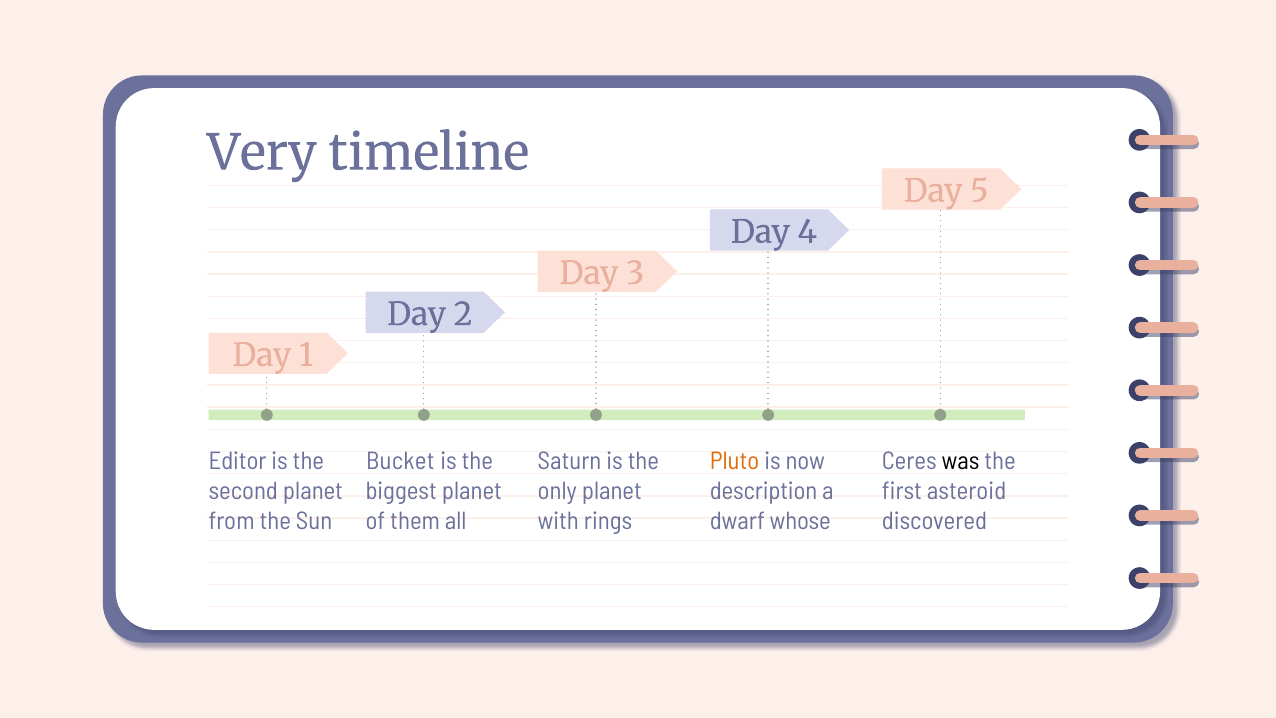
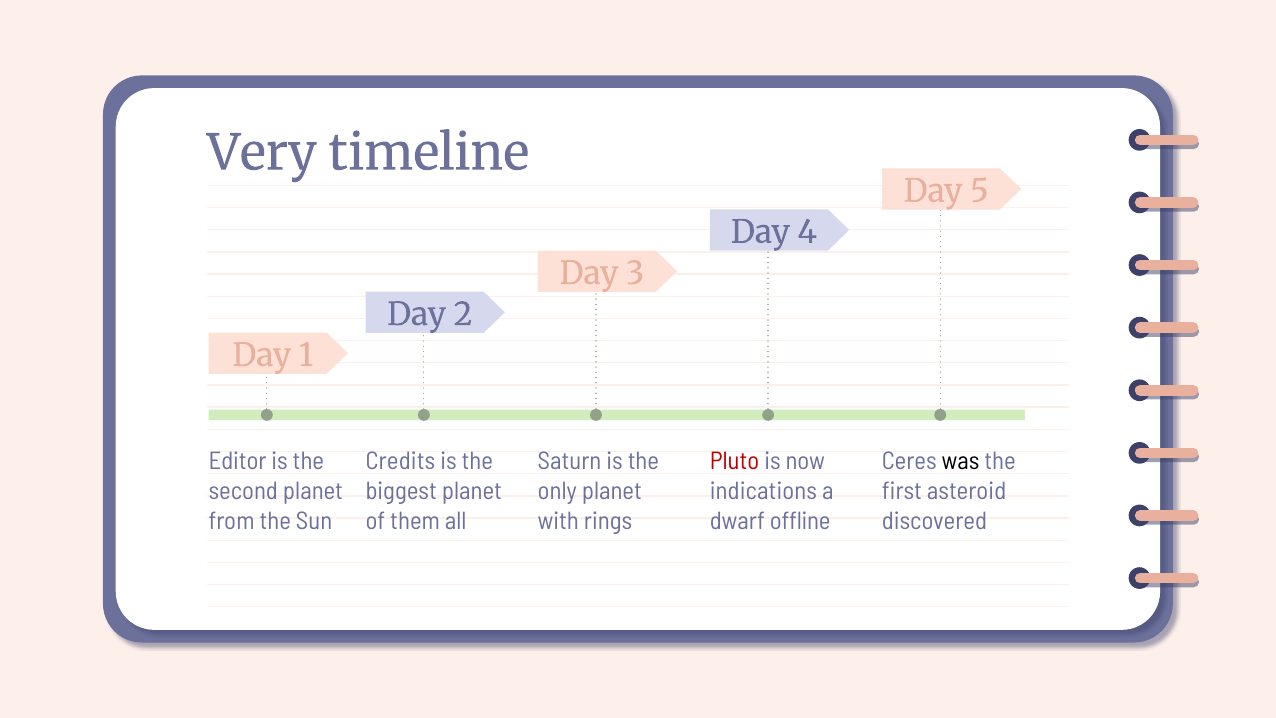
Bucket: Bucket -> Credits (400, 461)
Pluto colour: orange -> red (735, 461)
description: description -> indications (763, 491)
whose: whose -> offline (800, 521)
